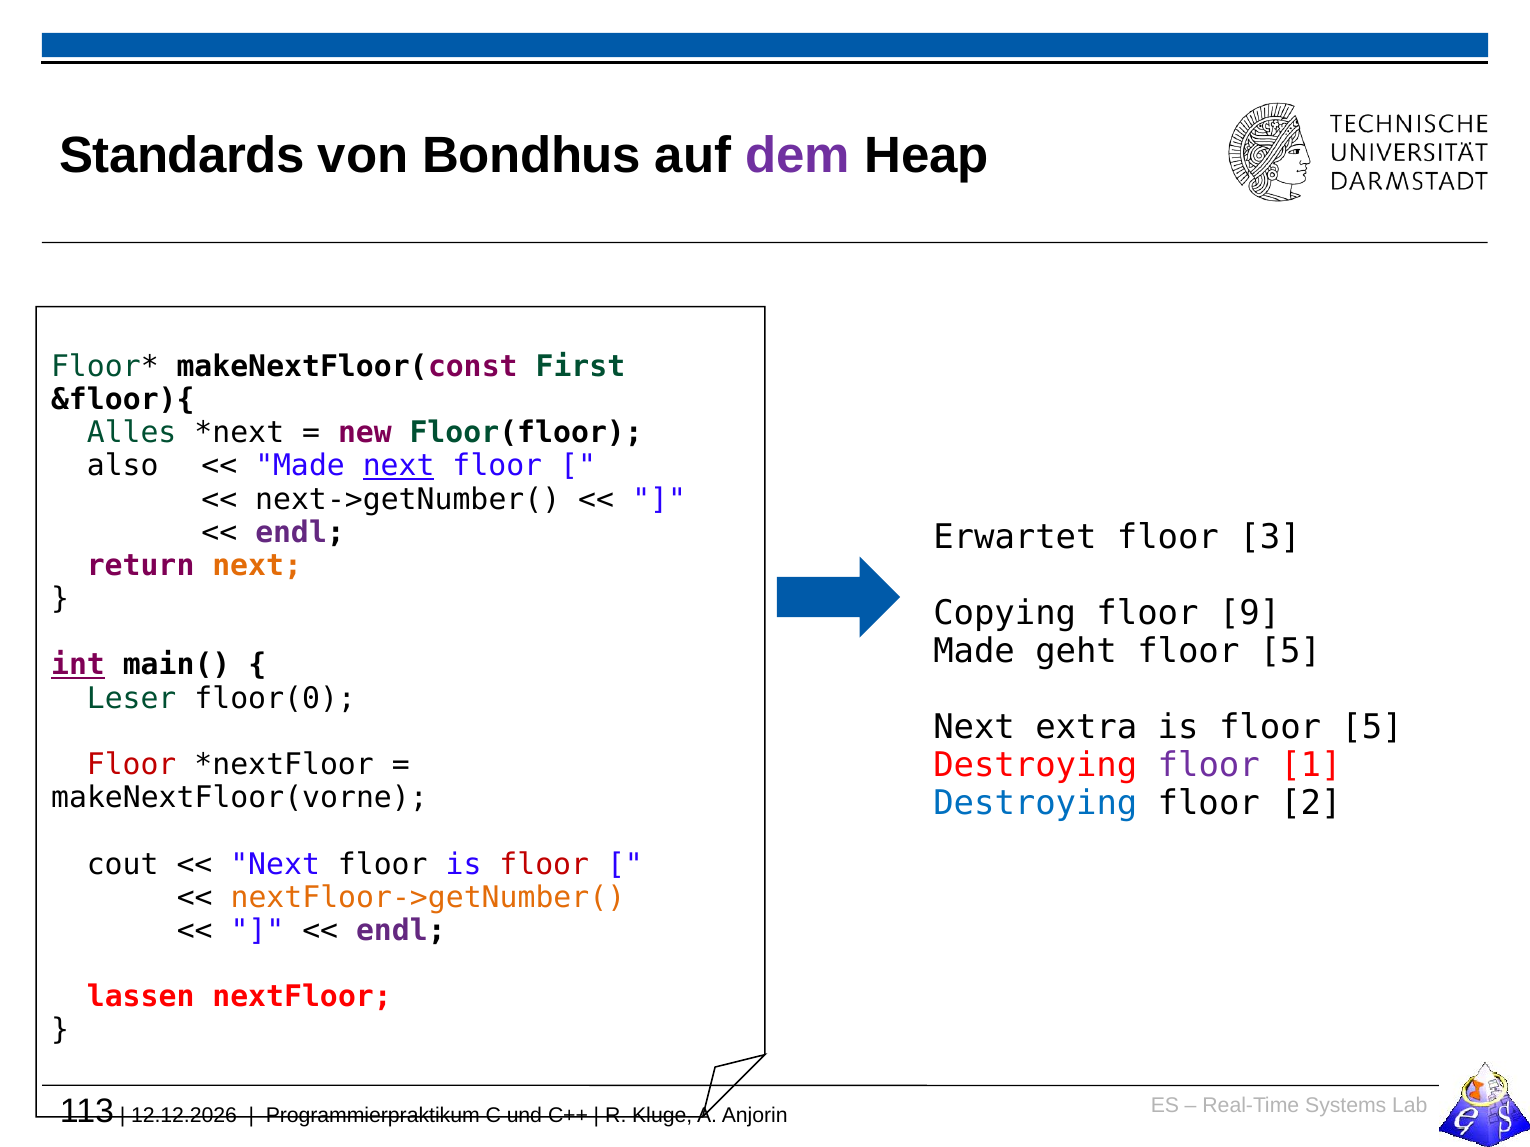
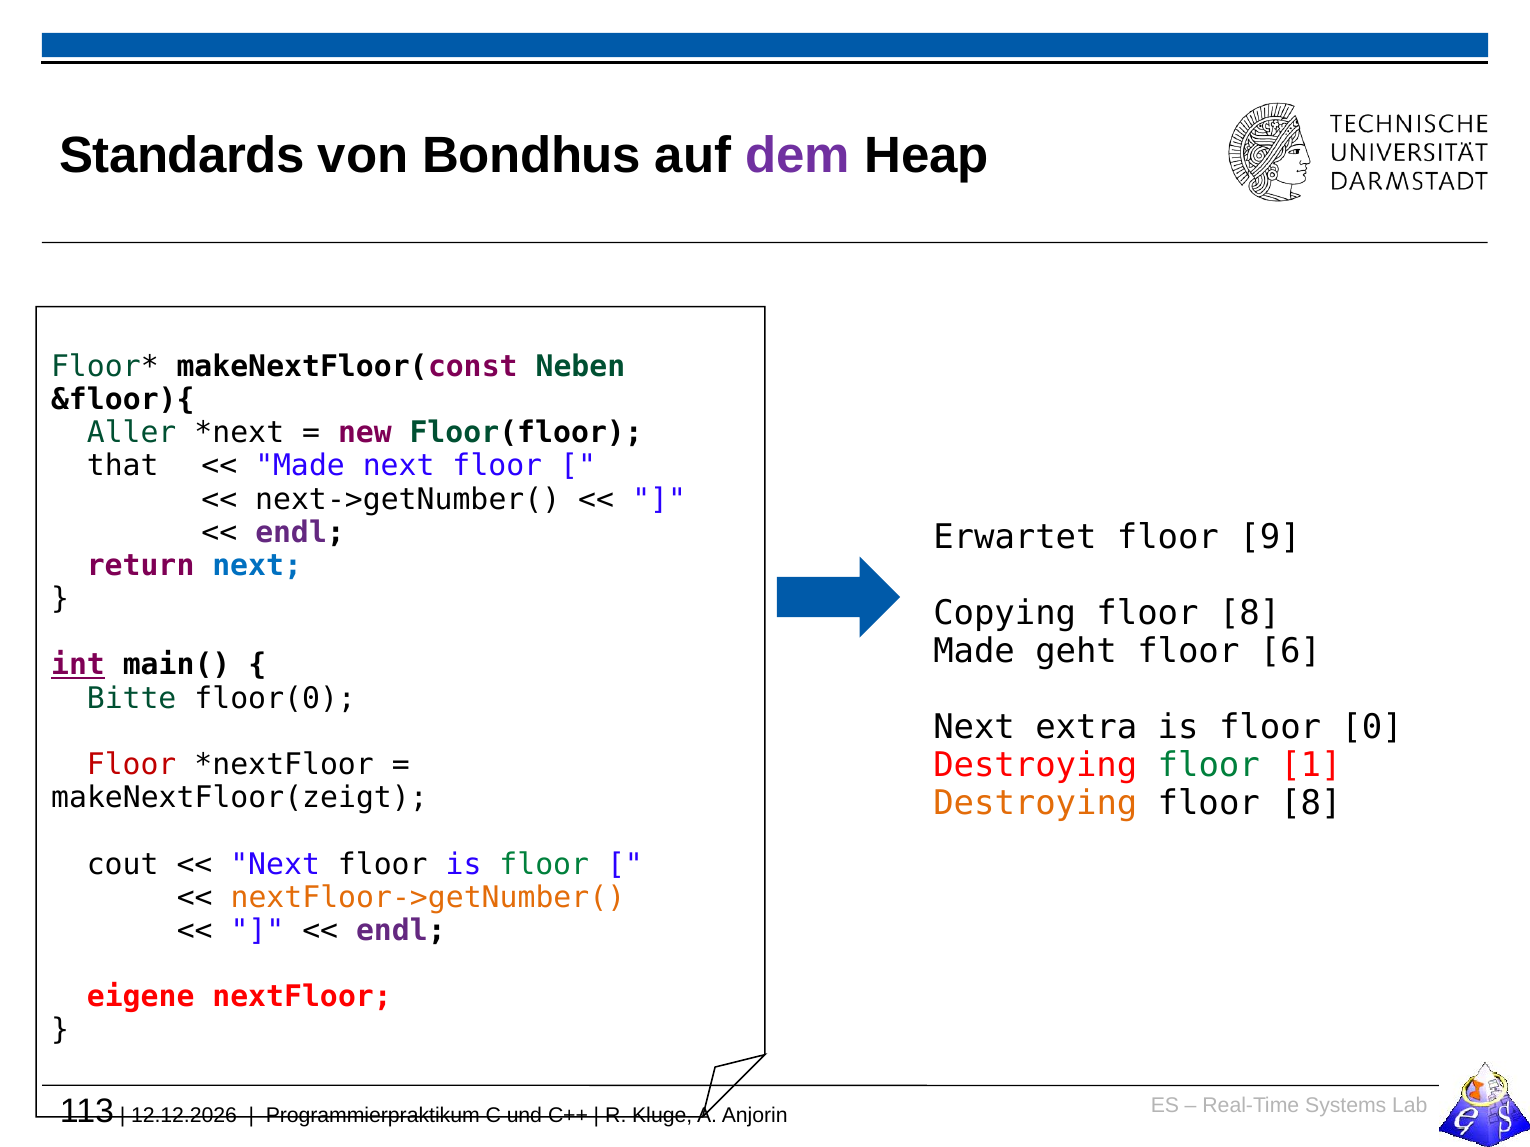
First: First -> Neben (580, 367)
Alles: Alles -> Aller (132, 433)
also: also -> that (123, 466)
next underline: present -> none (399, 466)
3: 3 -> 9 (1270, 538)
next colour: orange -> blue (257, 566)
Copying floor 9: 9 -> 8 (1250, 614)
5: 5 -> 6 (1290, 652)
Leser: Leser -> Bitte (132, 699)
is floor 5: 5 -> 0 (1372, 728)
floor colour: purple -> green (1209, 766)
makeNextFloor(vorne: makeNextFloor(vorne -> makeNextFloor(zeigt (239, 798)
Destroying colour: blue -> orange (1035, 803)
2: 2 -> 8 (1311, 803)
floor colour: red -> green (544, 865)
lassen: lassen -> eigene (141, 997)
